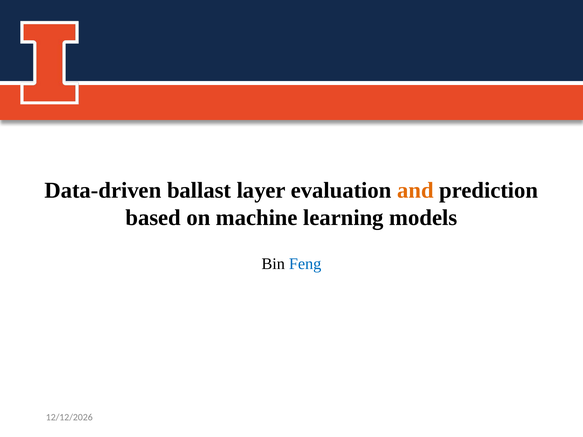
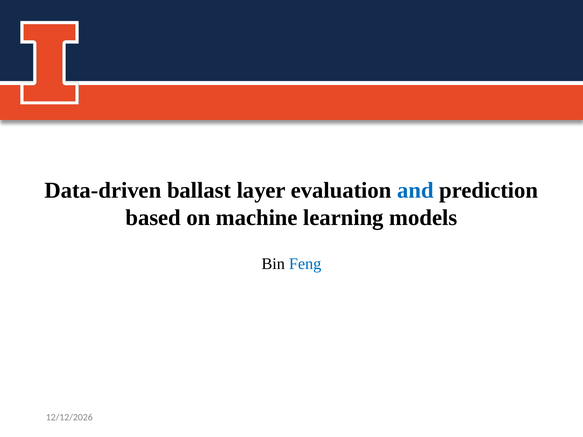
and colour: orange -> blue (415, 191)
